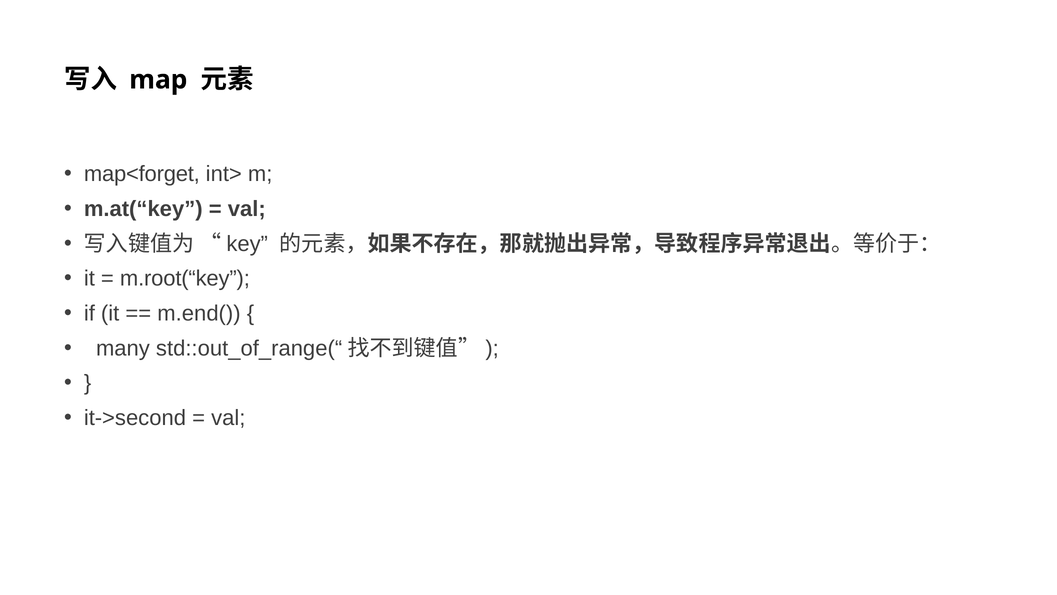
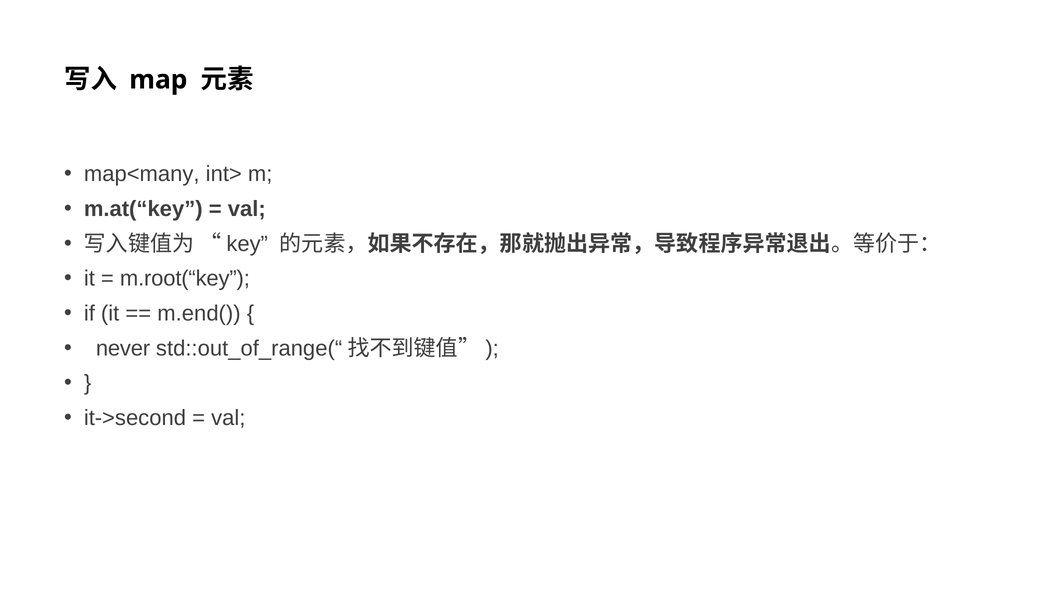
map<forget: map<forget -> map<many (142, 174)
many: many -> never (123, 348)
